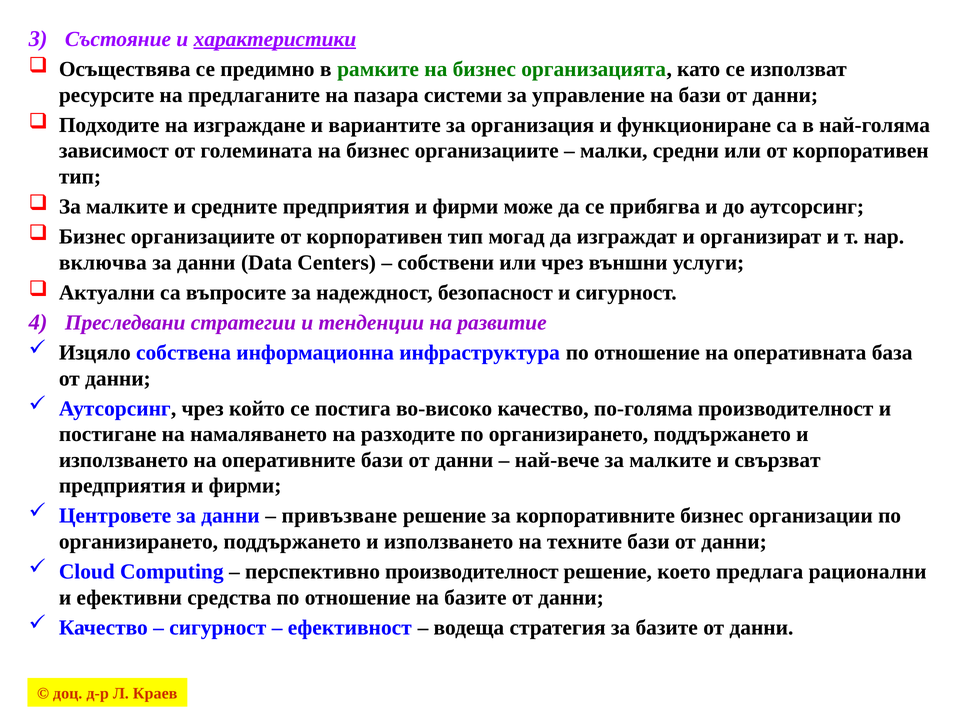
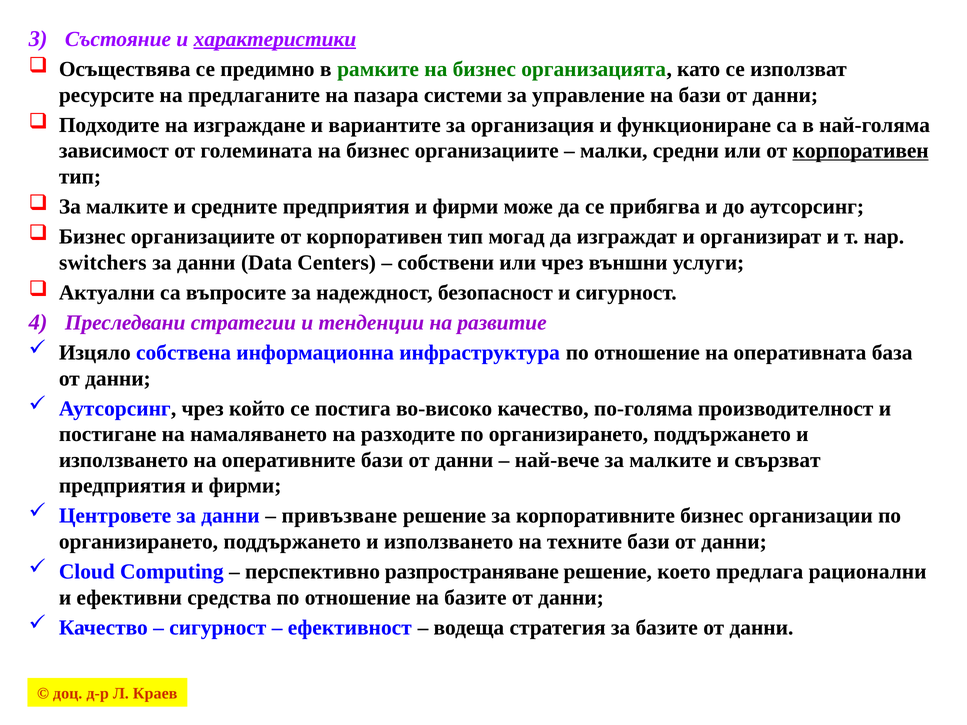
корпоративен underline: none -> present (861, 151)
включва: включва -> switchers (103, 263)
перспективно производителност: производителност -> разпространяване (472, 572)
